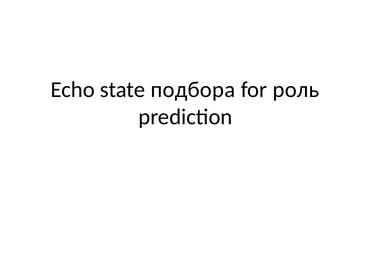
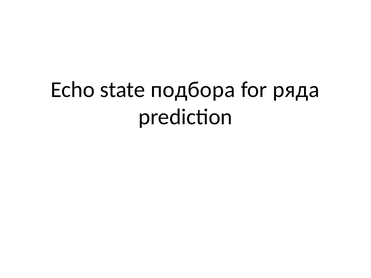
роль: роль -> ряда (296, 90)
